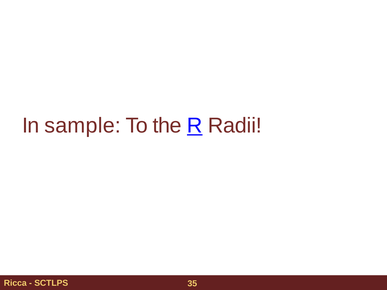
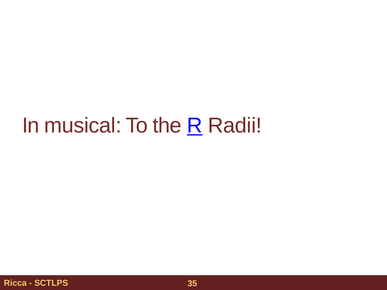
sample: sample -> musical (83, 126)
